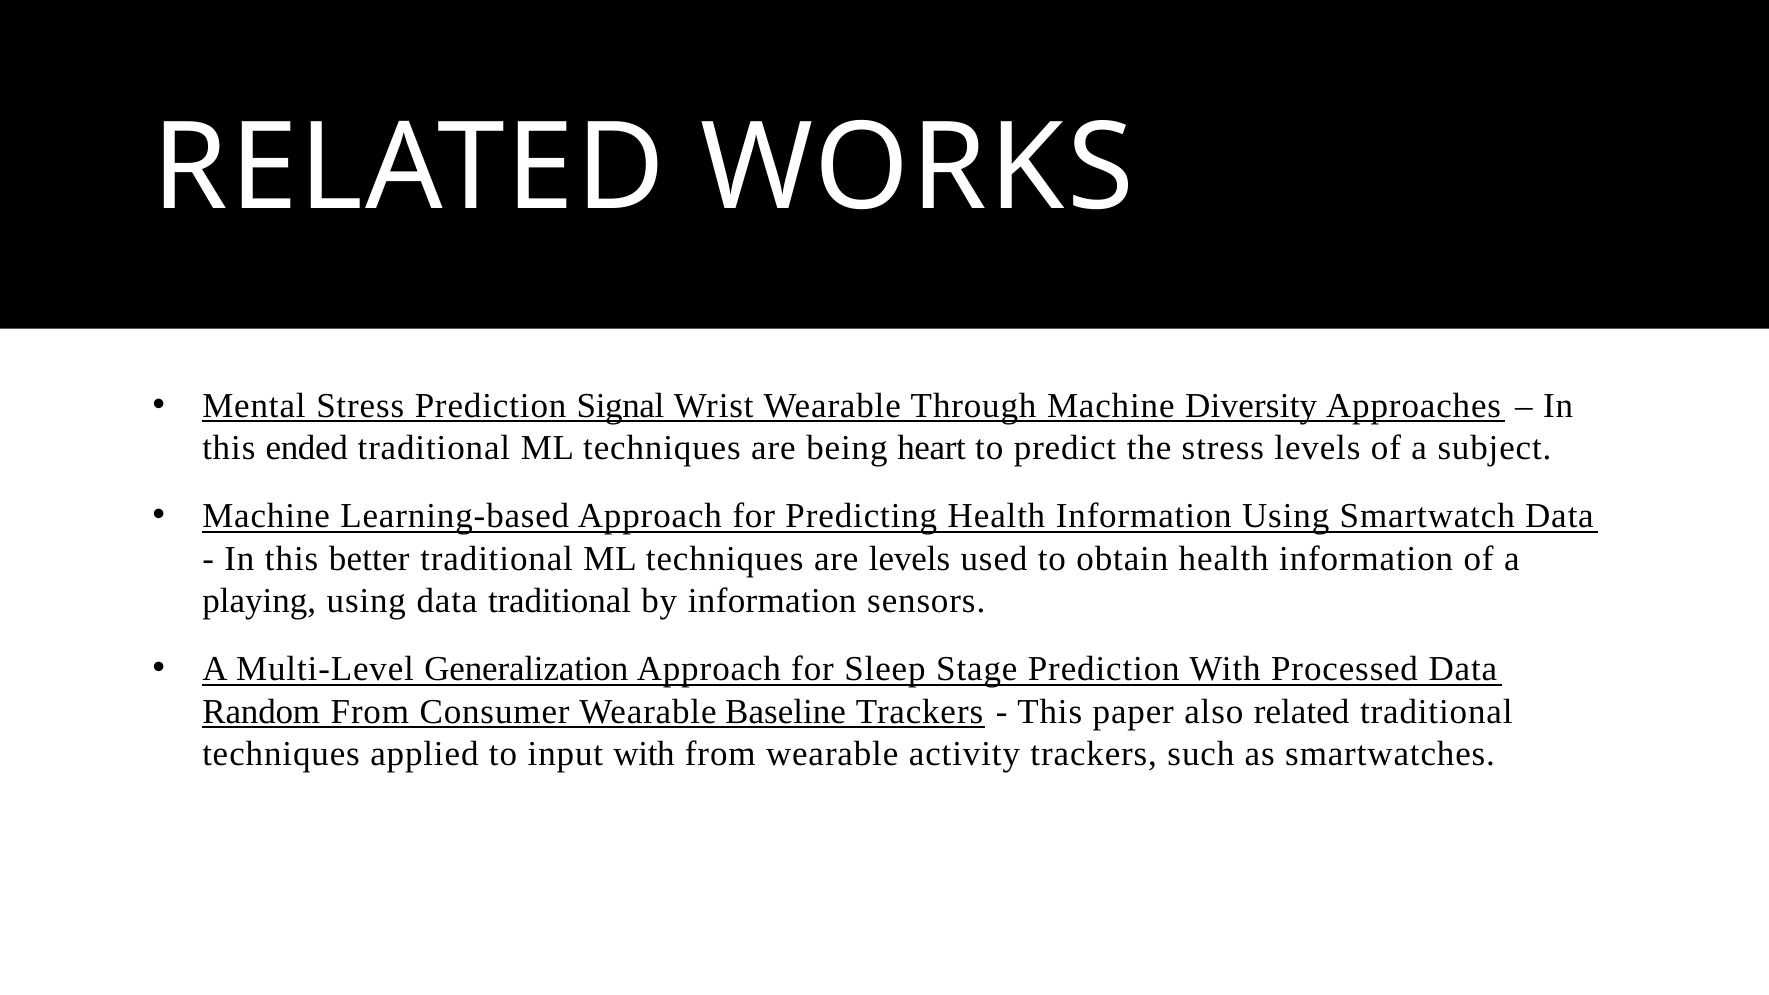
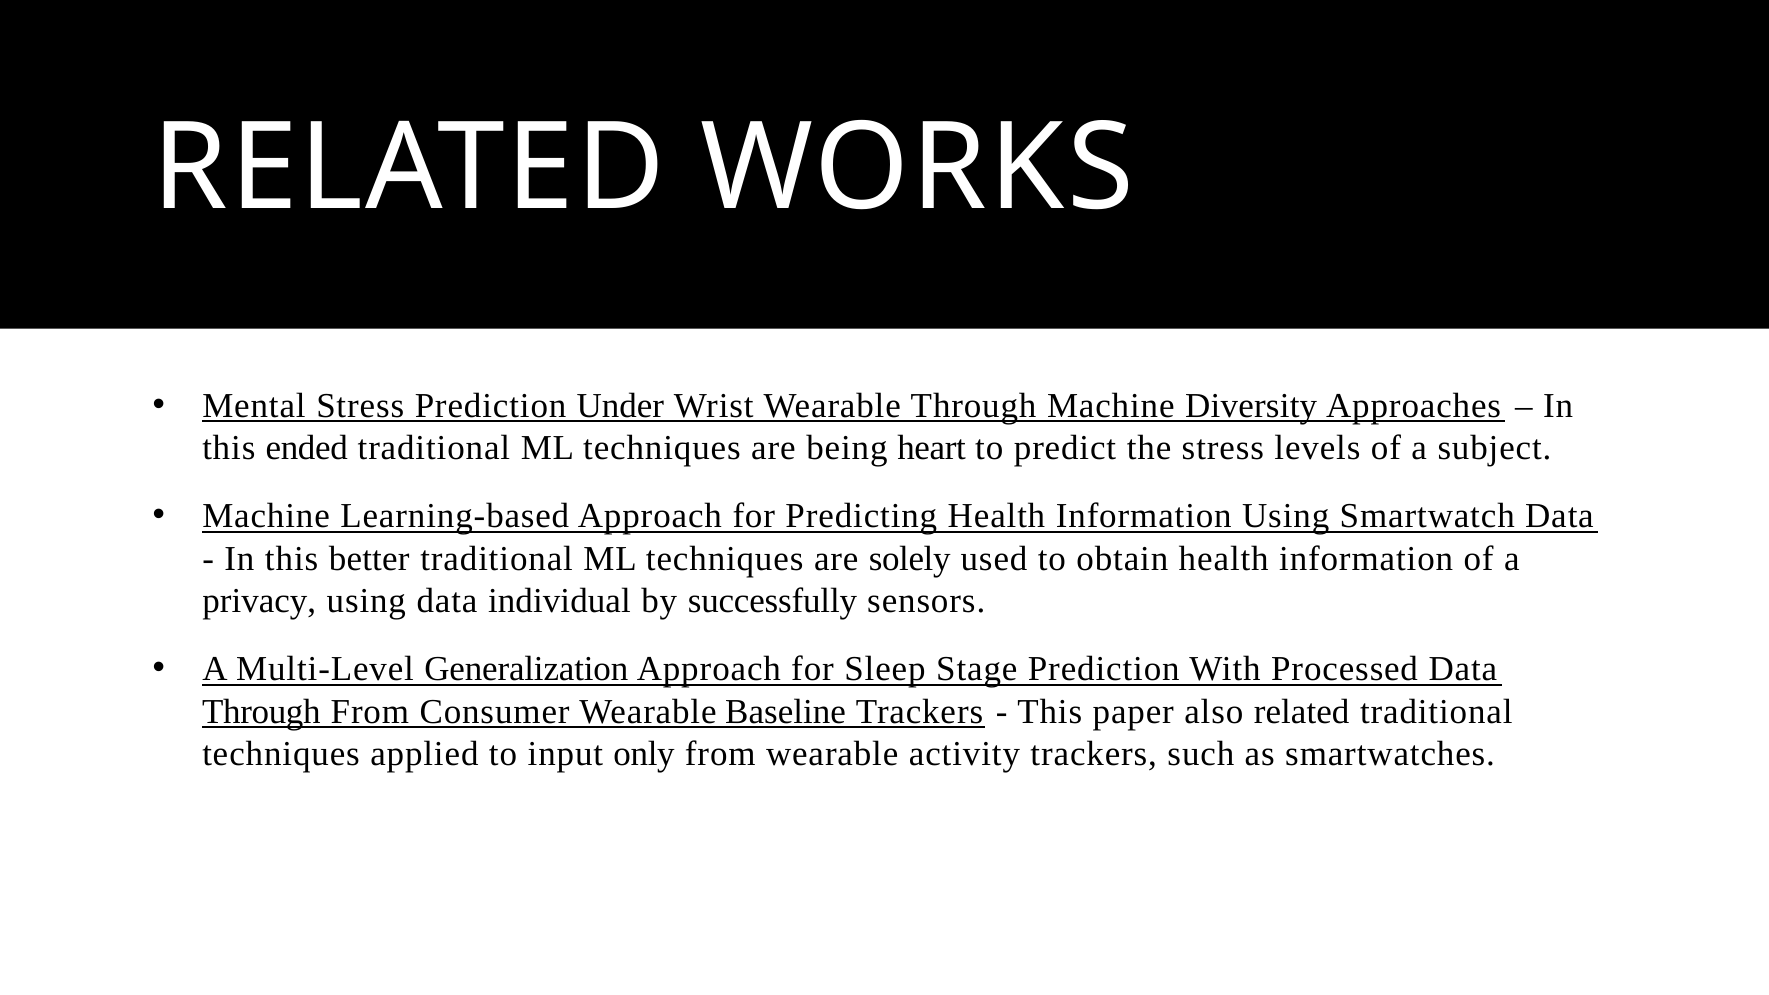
Signal: Signal -> Under (620, 406)
are levels: levels -> solely (910, 559)
playing: playing -> privacy (259, 601)
data traditional: traditional -> individual (559, 601)
by information: information -> successfully (772, 601)
Random: Random -> Through (261, 712)
input with: with -> only (644, 754)
